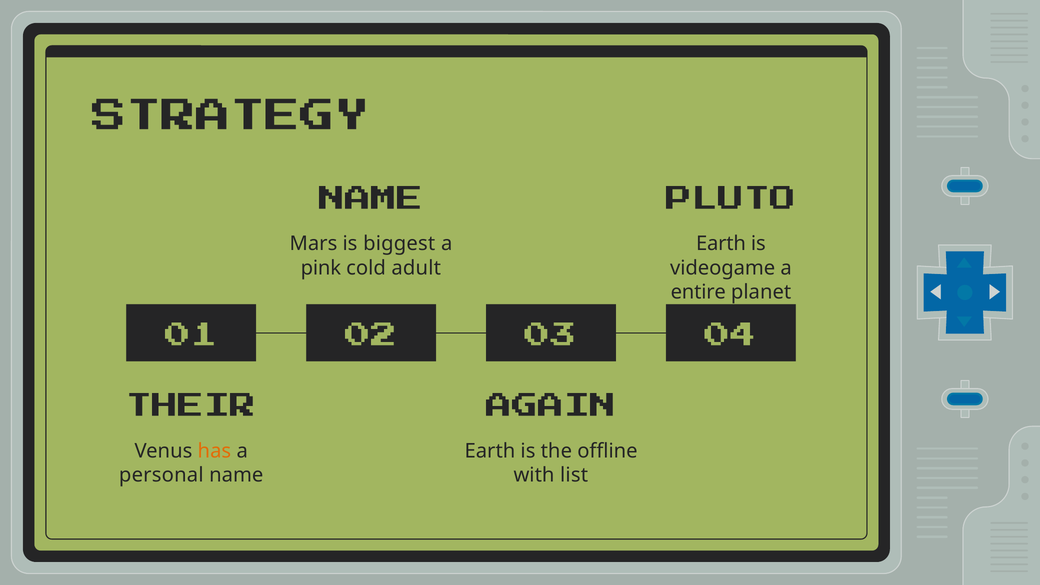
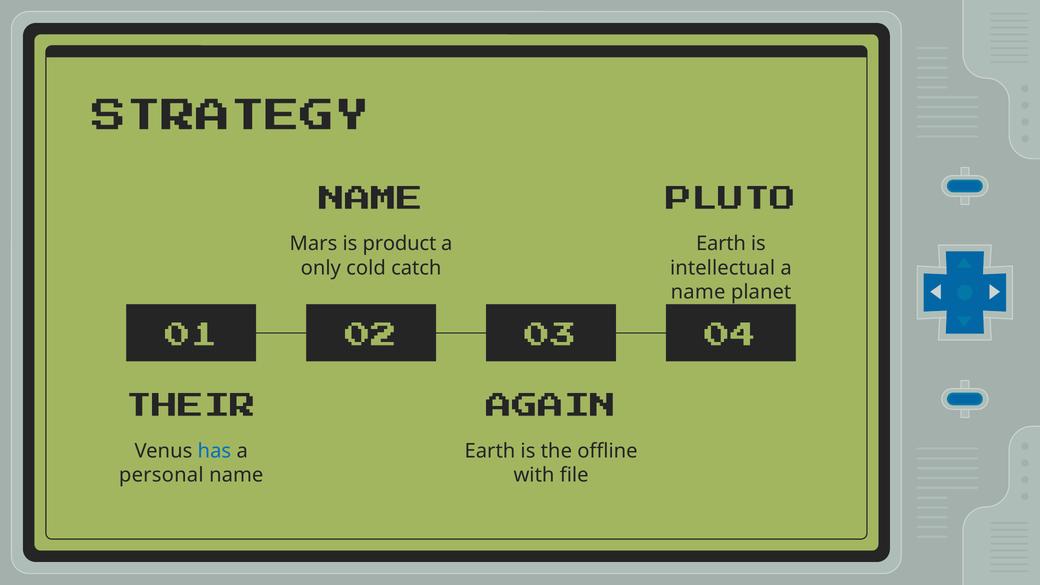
biggest: biggest -> product (399, 244)
pink: pink -> only (321, 268)
adult: adult -> catch (416, 268)
videogame: videogame -> intellectual (723, 268)
entire: entire -> name (698, 292)
has colour: orange -> blue (214, 451)
list: list -> file (574, 475)
